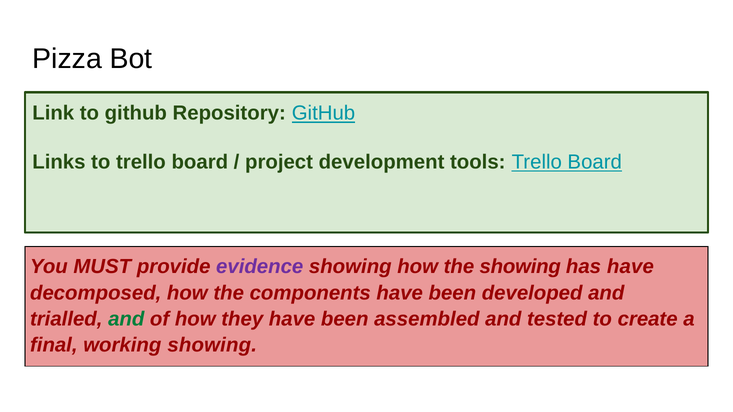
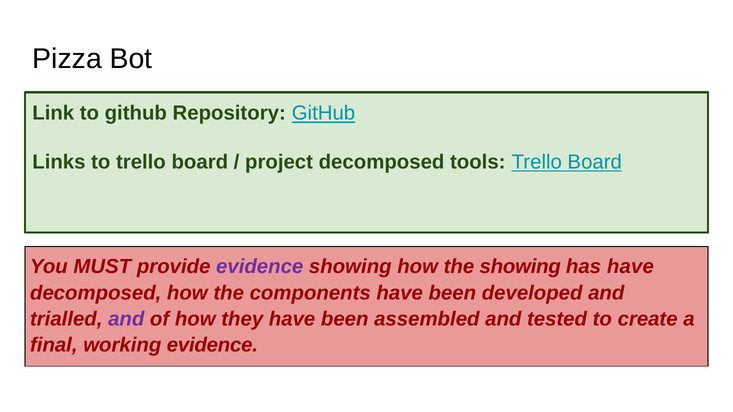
project development: development -> decomposed (382, 162)
and colour: green -> purple (126, 319)
working showing: showing -> evidence (212, 345)
